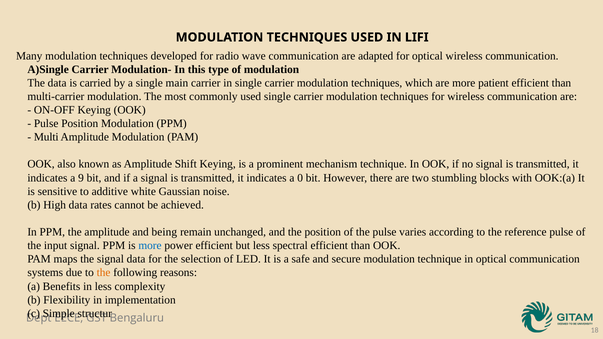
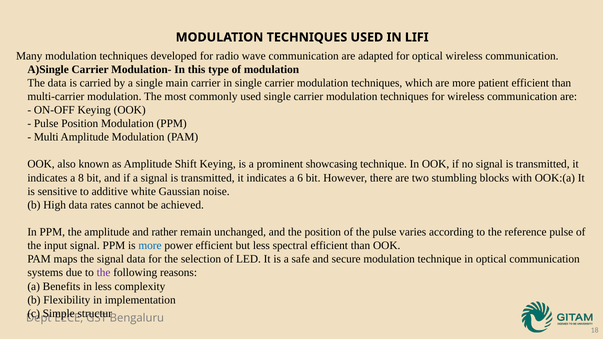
mechanism: mechanism -> showcasing (332, 164)
9: 9 -> 8 (81, 178)
0: 0 -> 6 (300, 178)
being: being -> rather (164, 232)
the colour: orange -> purple (104, 273)
